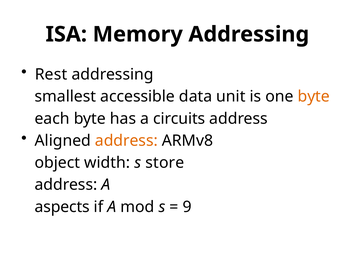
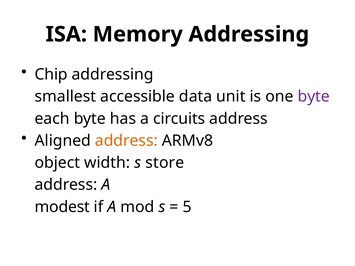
Rest: Rest -> Chip (51, 74)
byte colour: orange -> purple (314, 97)
aspects: aspects -> modest (62, 207)
9: 9 -> 5 (187, 207)
